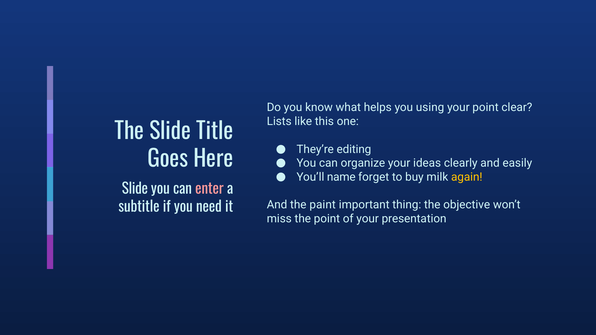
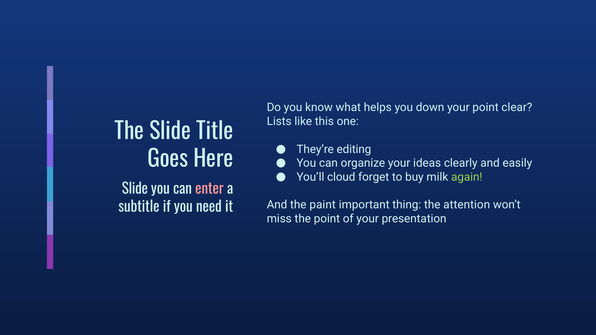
using: using -> down (430, 108)
name: name -> cloud (341, 177)
again colour: yellow -> light green (467, 177)
objective: objective -> attention (467, 205)
